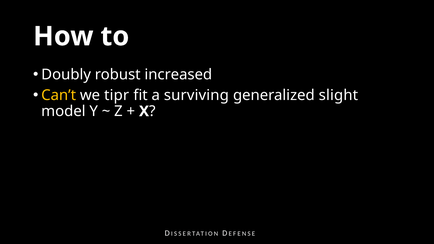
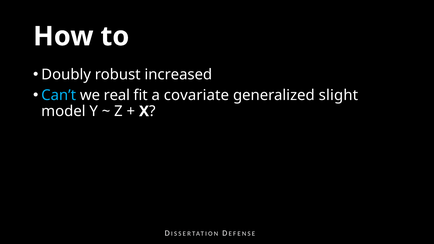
Can’t colour: yellow -> light blue (59, 95)
tipr: tipr -> real (117, 95)
surviving: surviving -> covariate (196, 95)
